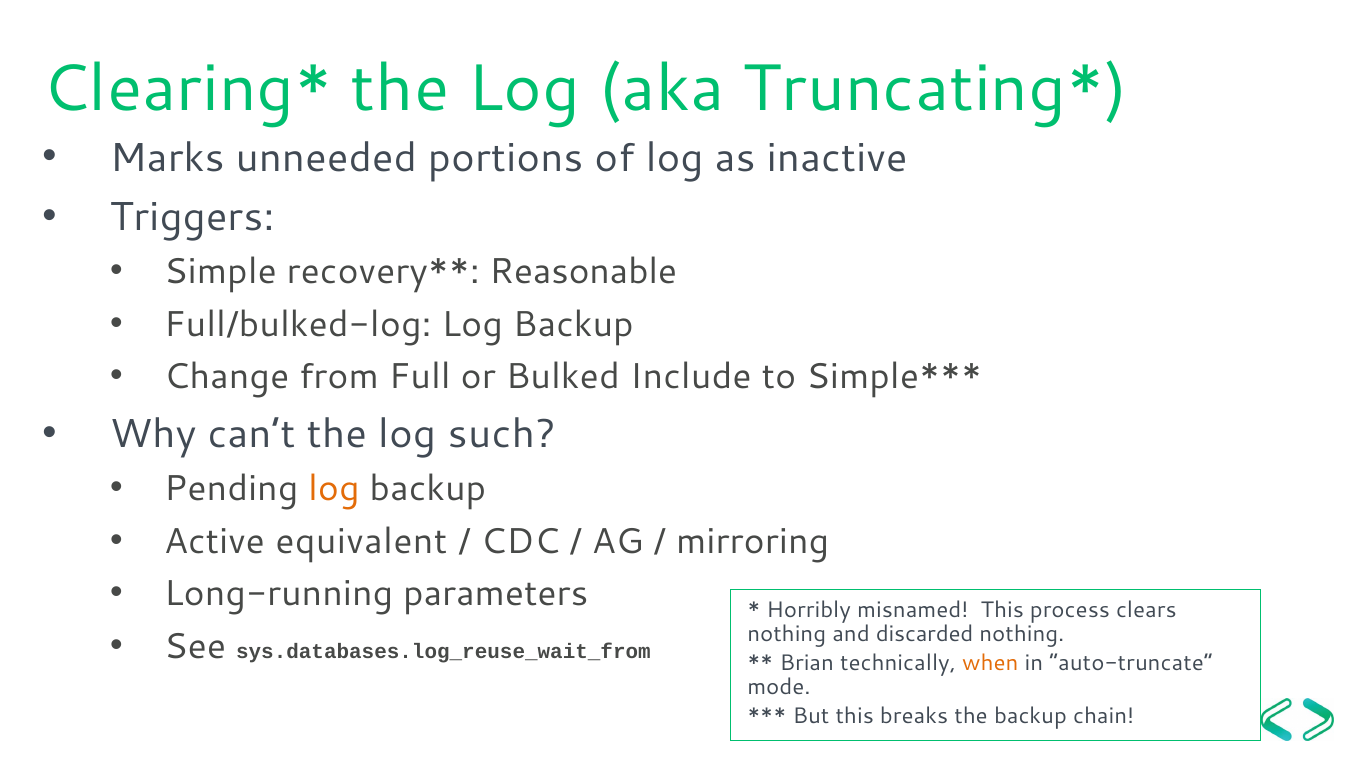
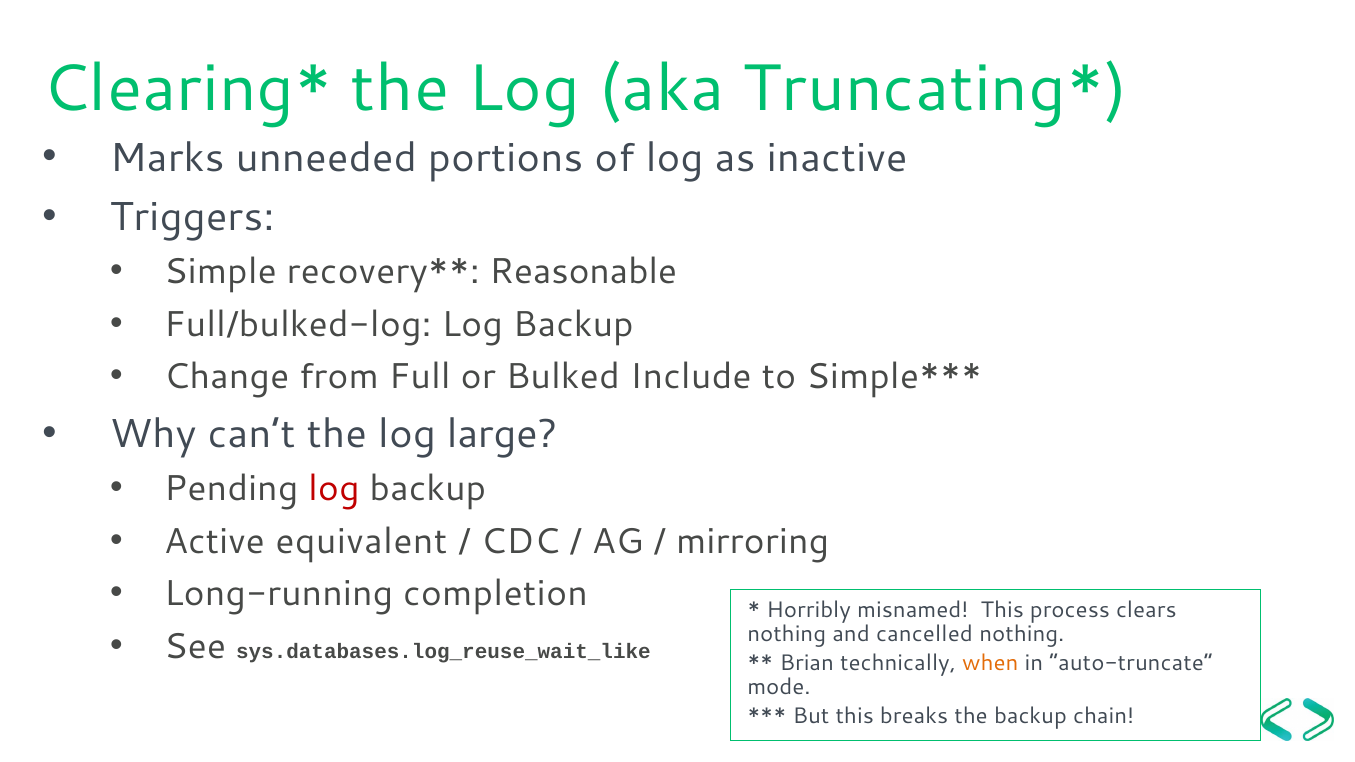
such: such -> large (502, 434)
log colour: orange -> red (334, 489)
parameters: parameters -> completion (496, 594)
discarded: discarded -> cancelled (924, 634)
sys.databases.log_reuse_wait_from: sys.databases.log_reuse_wait_from -> sys.databases.log_reuse_wait_like (443, 652)
